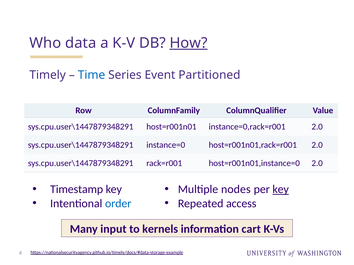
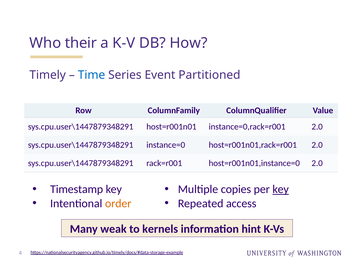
data: data -> their (81, 43)
How underline: present -> none (188, 43)
nodes: nodes -> copies (236, 190)
order colour: blue -> orange (118, 204)
input: input -> weak (113, 229)
cart: cart -> hint (251, 229)
